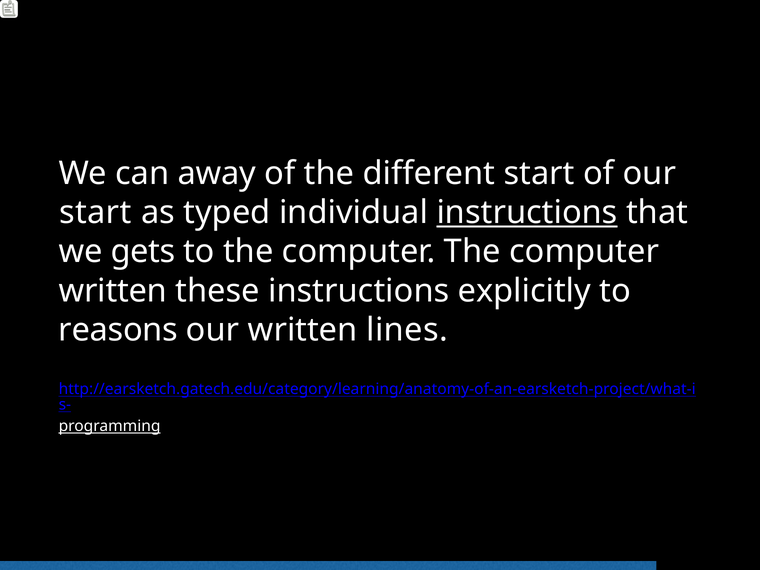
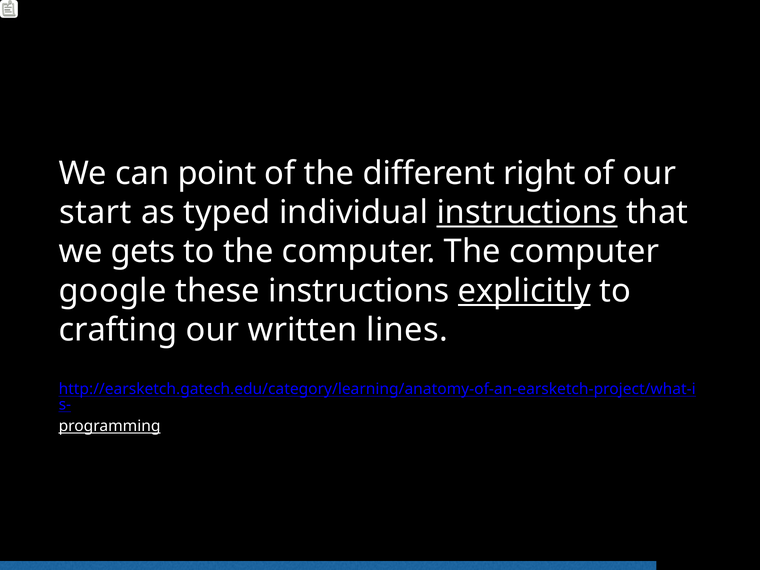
away: away -> point (217, 173)
different start: start -> right (539, 173)
written: written -> google (113, 291)
explicitly underline: none -> present (524, 291)
reasons: reasons -> crafting (118, 330)
